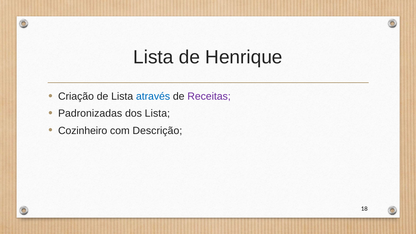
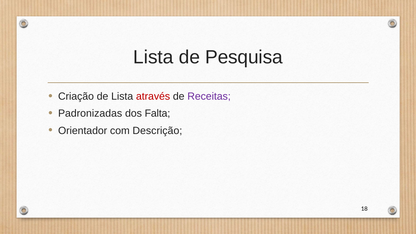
Henrique: Henrique -> Pesquisa (244, 57)
através colour: blue -> red (153, 96)
dos Lista: Lista -> Falta (157, 113)
Cozinheiro: Cozinheiro -> Orientador (83, 131)
